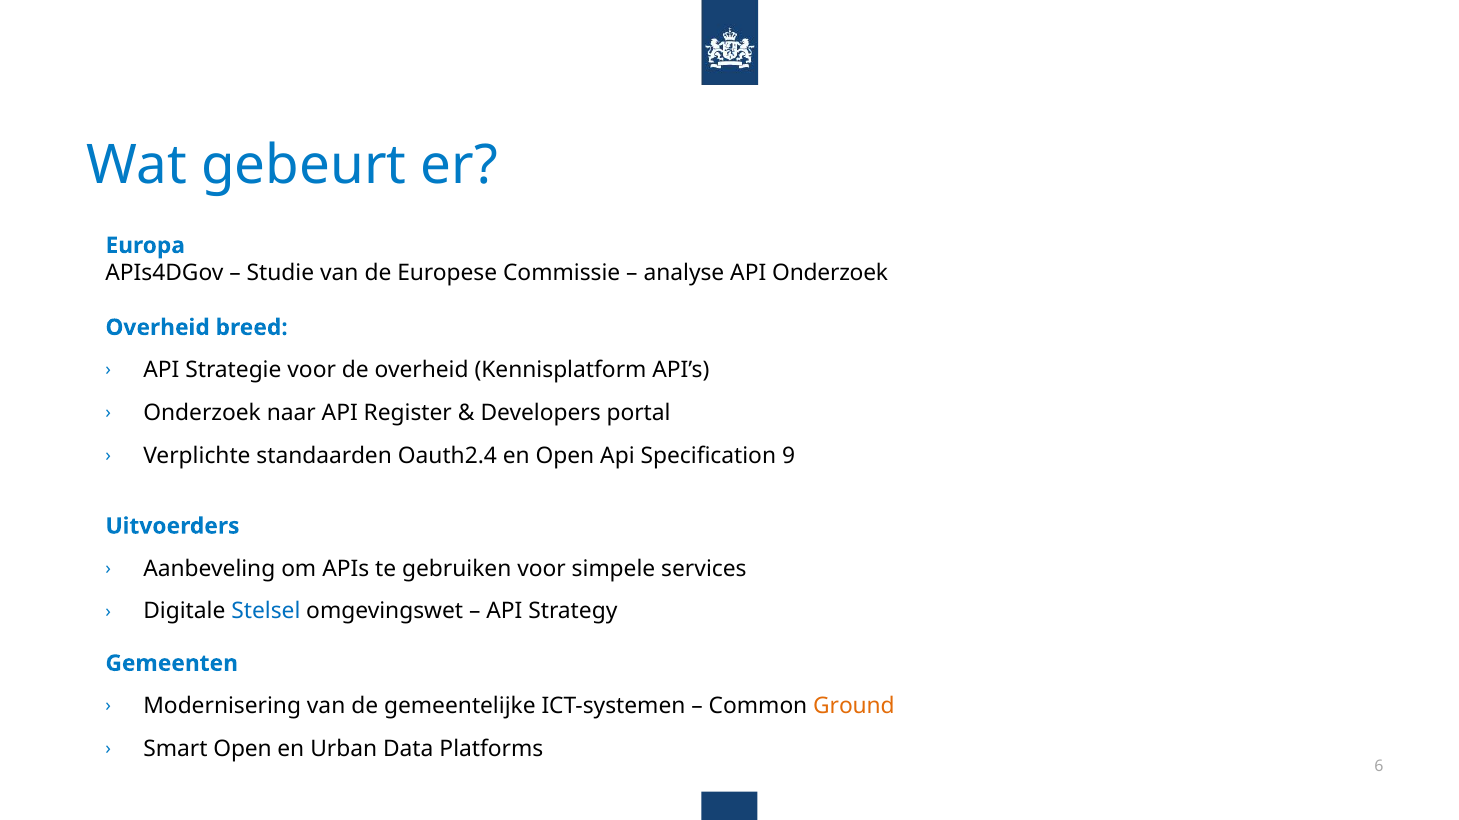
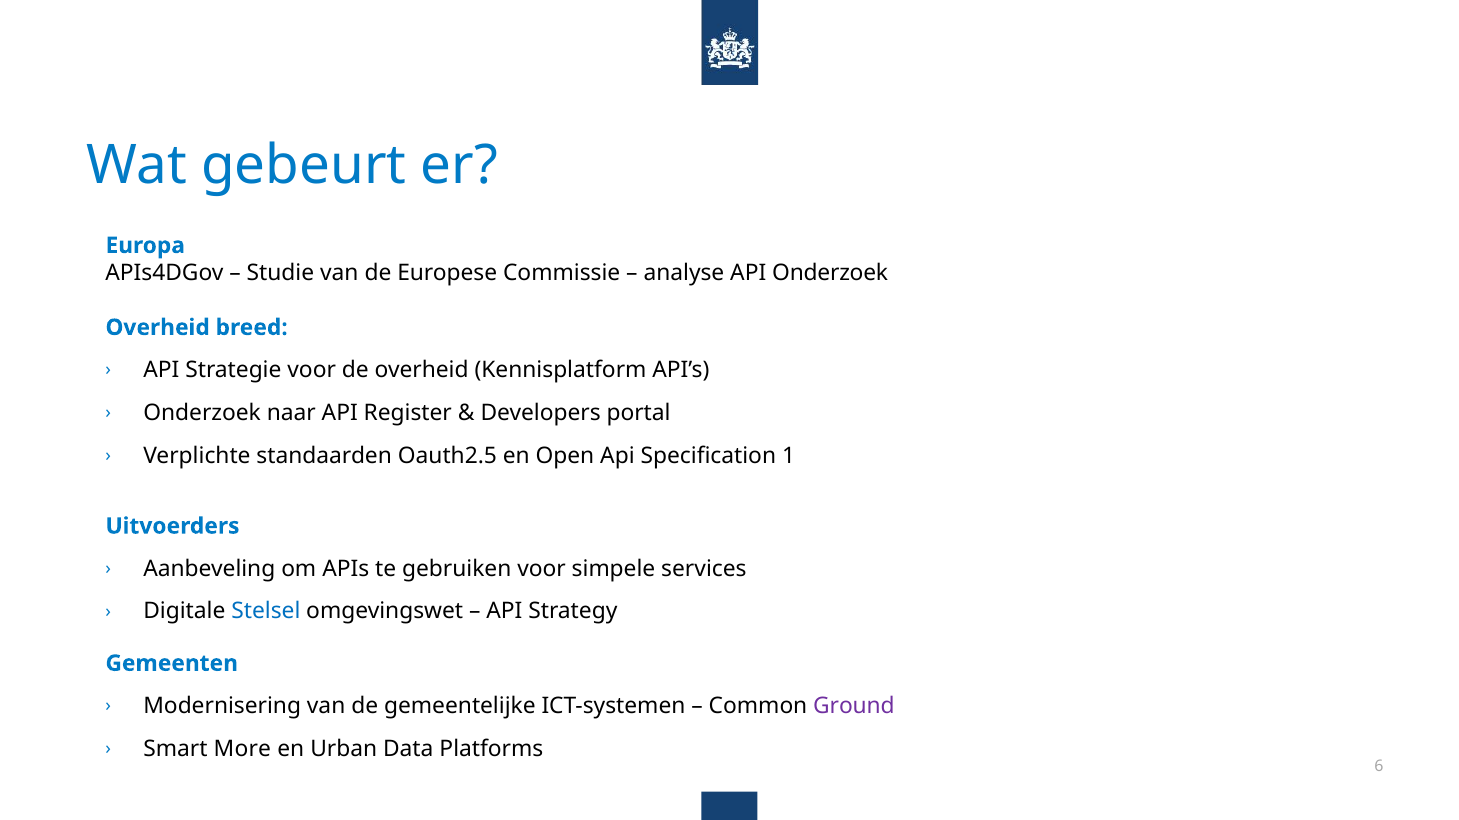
Oauth2.4: Oauth2.4 -> Oauth2.5 (447, 456)
9: 9 -> 1 (789, 456)
Ground colour: orange -> purple (854, 707)
Smart Open: Open -> More (242, 750)
